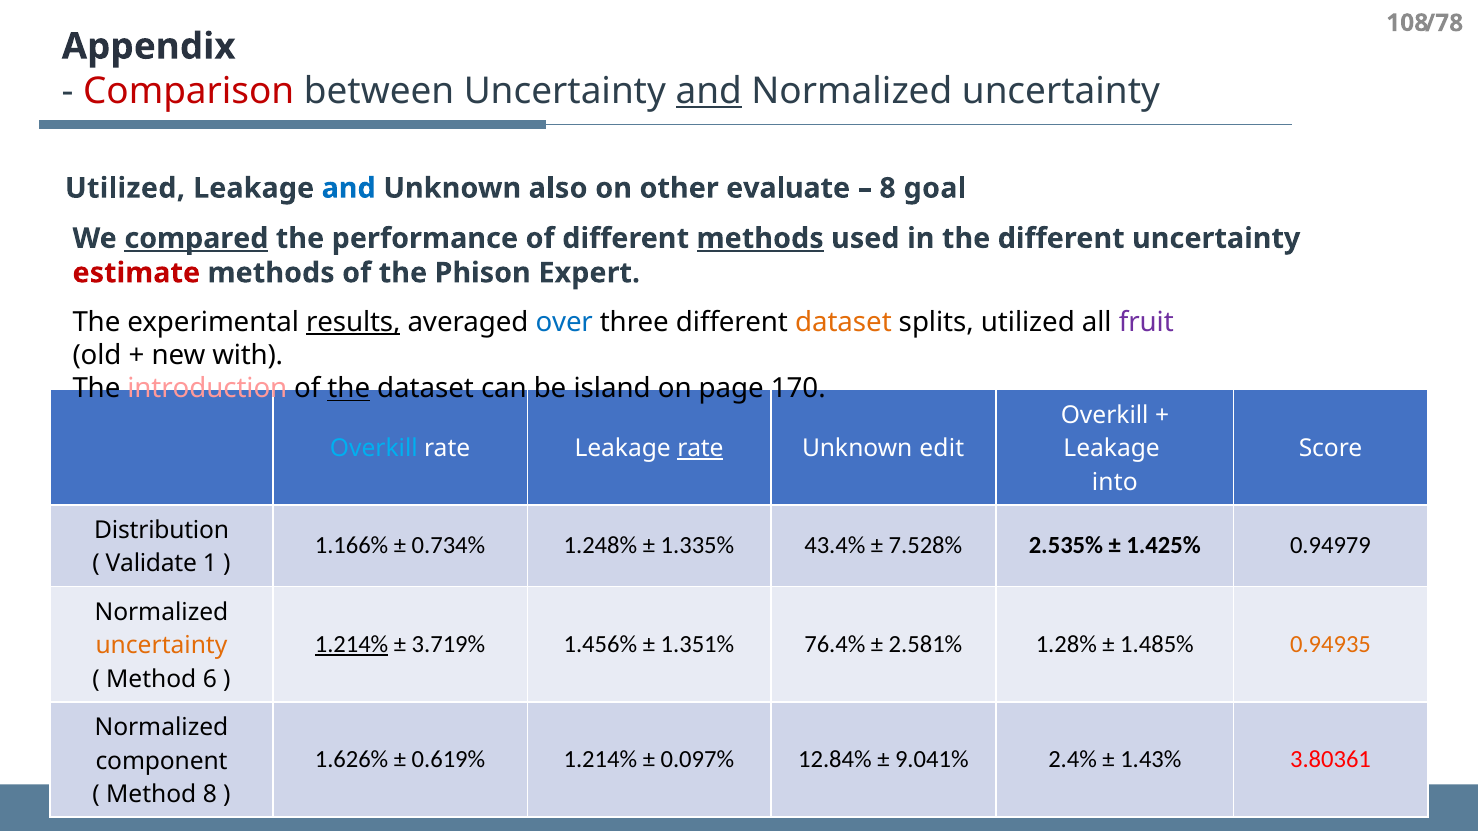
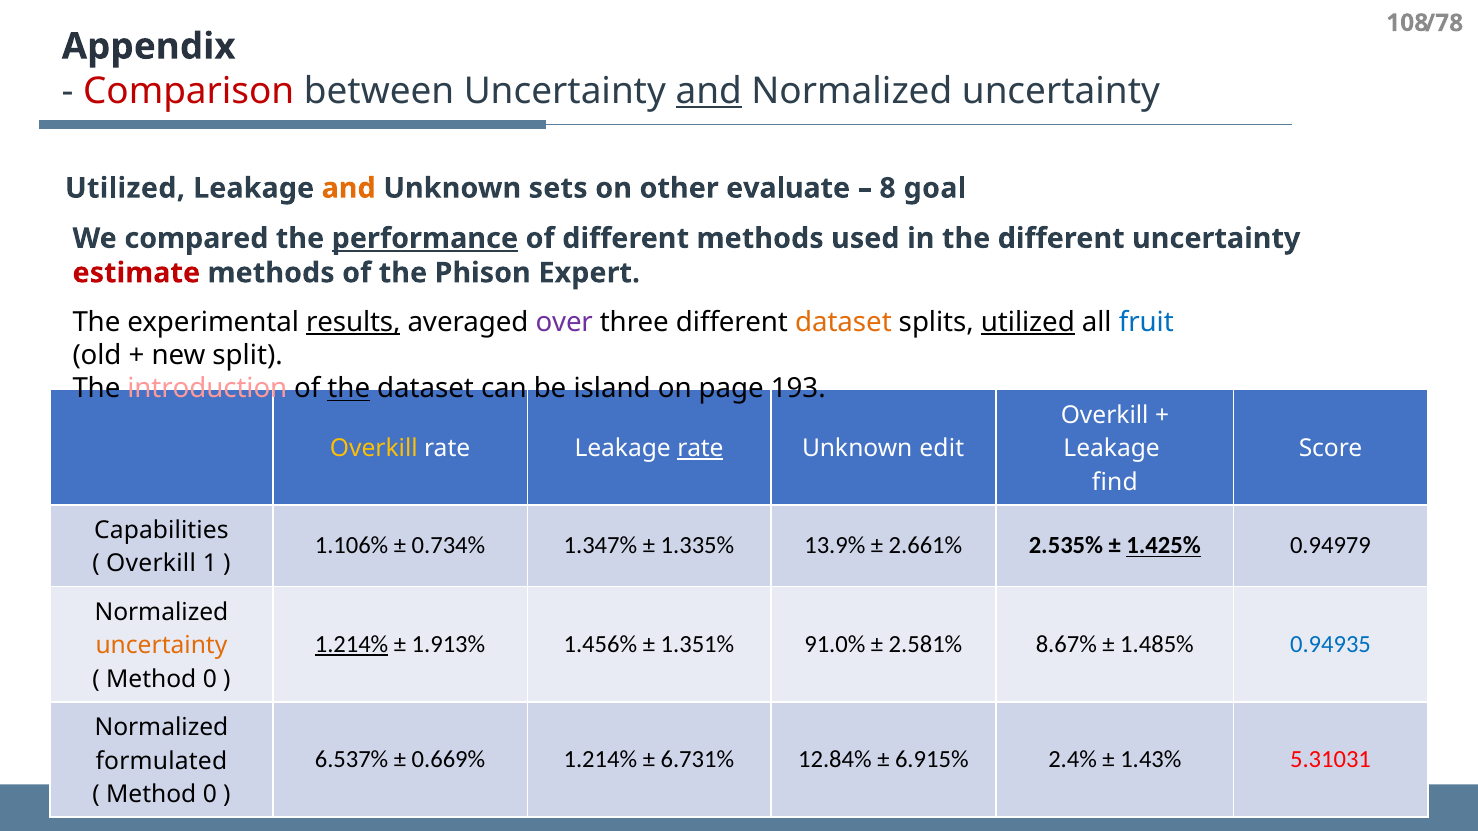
and colour: blue -> orange (349, 188)
also: also -> sets (558, 188)
compared underline: present -> none (196, 239)
performance underline: none -> present (425, 239)
methods underline: present -> none (760, 239)
over colour: blue -> purple (564, 322)
utilized underline: none -> present (1028, 322)
fruit colour: purple -> blue (1146, 322)
with: with -> split (248, 356)
170: 170 -> 193 (798, 389)
Overkill colour: light blue -> yellow (374, 449)
into: into -> find (1115, 482)
Distribution: Distribution -> Capabilities (161, 531)
1.166%: 1.166% -> 1.106% (352, 546)
1.248%: 1.248% -> 1.347% (600, 546)
43.4%: 43.4% -> 13.9% (835, 546)
7.528%: 7.528% -> 2.661% (925, 546)
1.425% underline: none -> present (1164, 546)
Validate: Validate -> Overkill (151, 564)
3.719%: 3.719% -> 1.913% (448, 645)
76.4%: 76.4% -> 91.0% (835, 645)
1.28%: 1.28% -> 8.67% (1066, 645)
0.94935 colour: orange -> blue (1331, 645)
6: 6 -> 0 (210, 679)
1.626%: 1.626% -> 6.537% (352, 760)
0.619%: 0.619% -> 0.669% (448, 760)
0.097%: 0.097% -> 6.731% (697, 760)
9.041%: 9.041% -> 6.915% (932, 760)
3.80361: 3.80361 -> 5.31031 (1331, 760)
component: component -> formulated (161, 761)
8: 8 -> 0 (210, 795)
